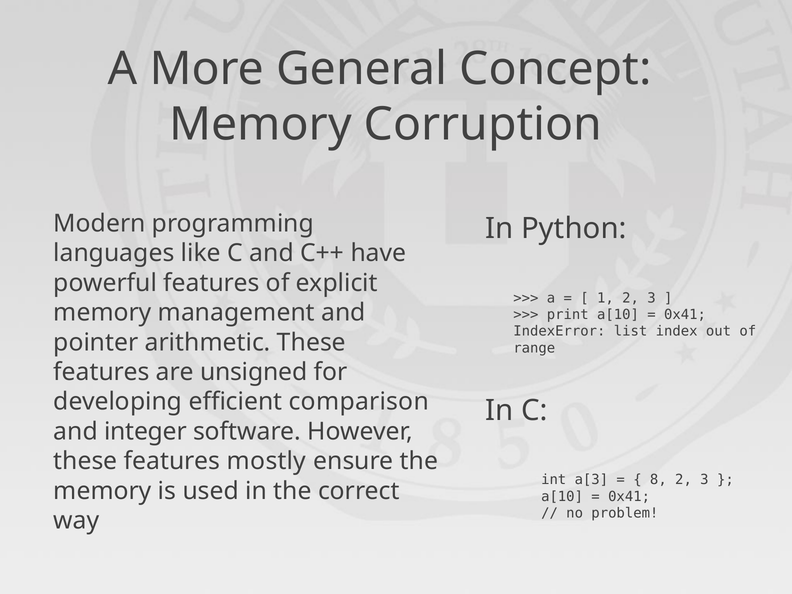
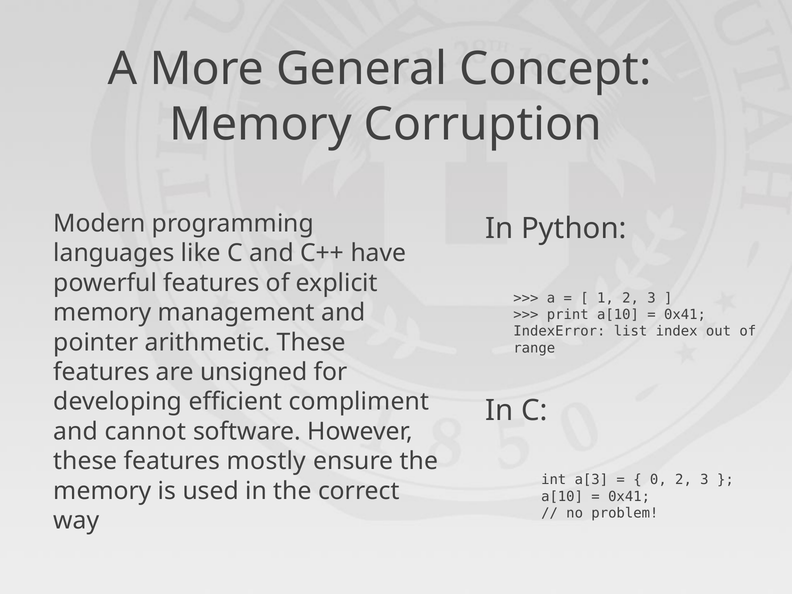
comparison: comparison -> compliment (359, 402)
integer: integer -> cannot (145, 431)
8: 8 -> 0 (658, 480)
